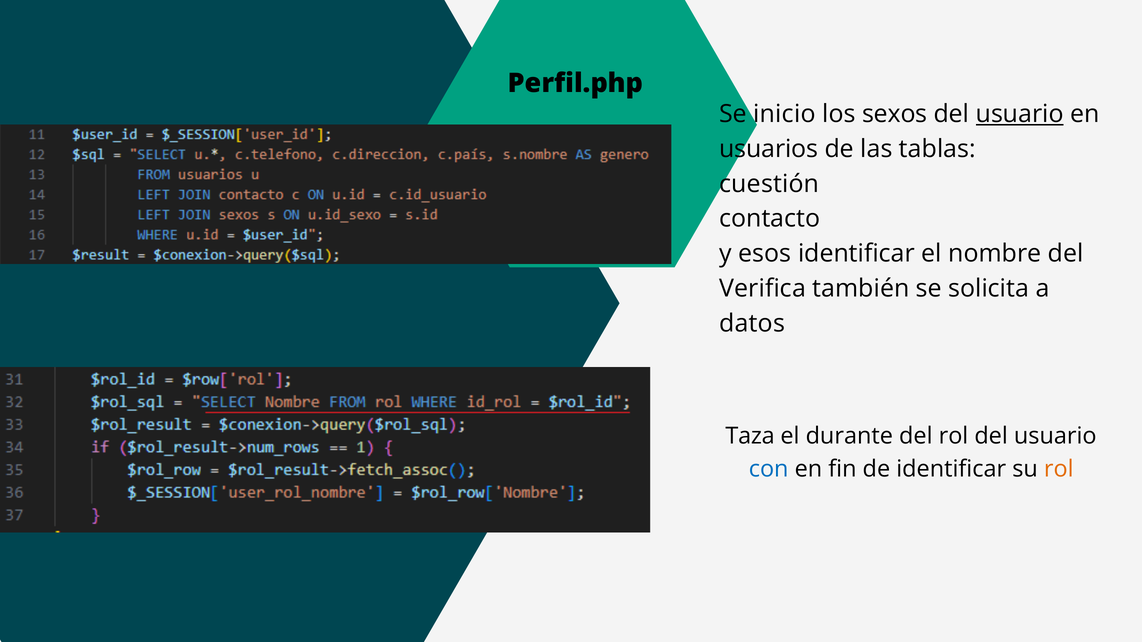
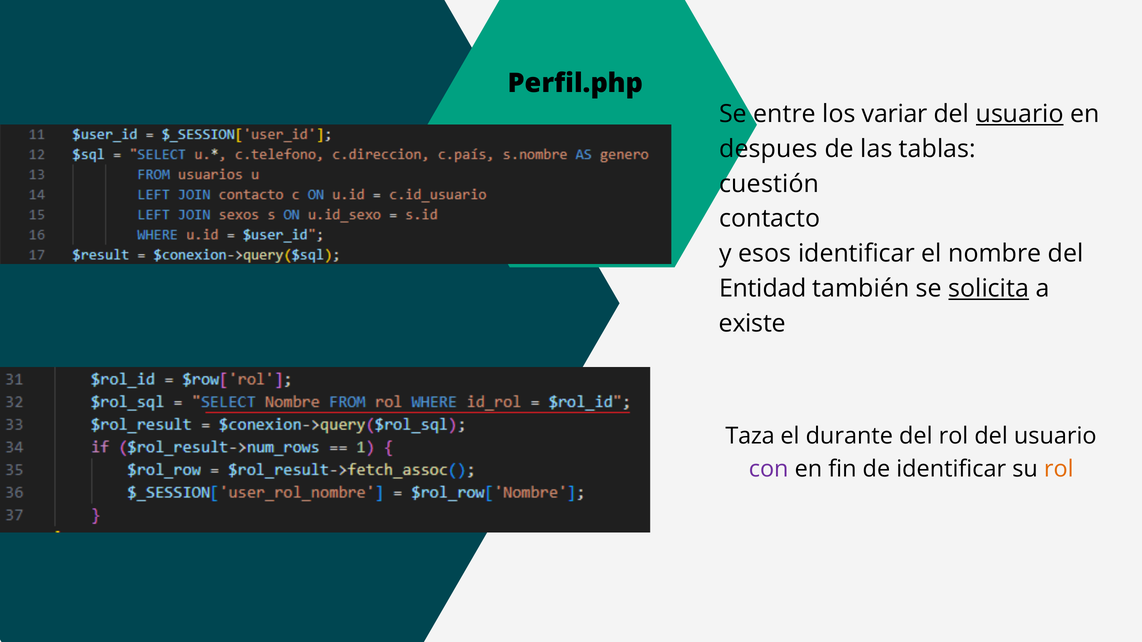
inicio: inicio -> entre (785, 114)
sexos: sexos -> variar (895, 114)
usuarios: usuarios -> despues (769, 149)
Verifica: Verifica -> Entidad (763, 289)
solicita underline: none -> present (989, 289)
datos: datos -> existe (752, 324)
con colour: blue -> purple (769, 469)
